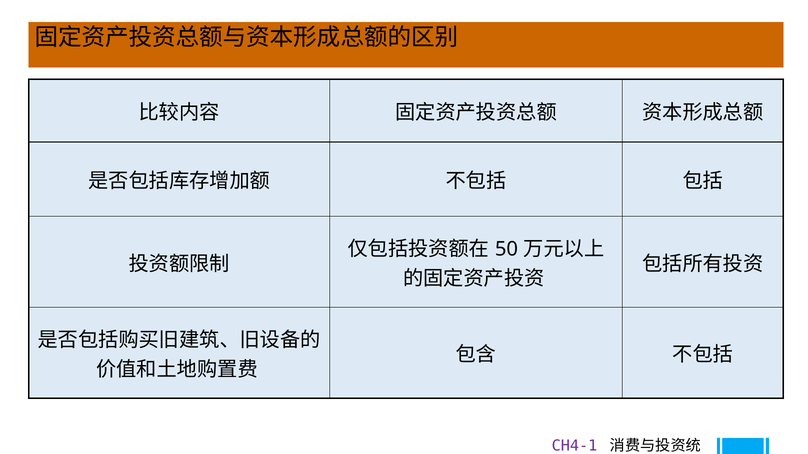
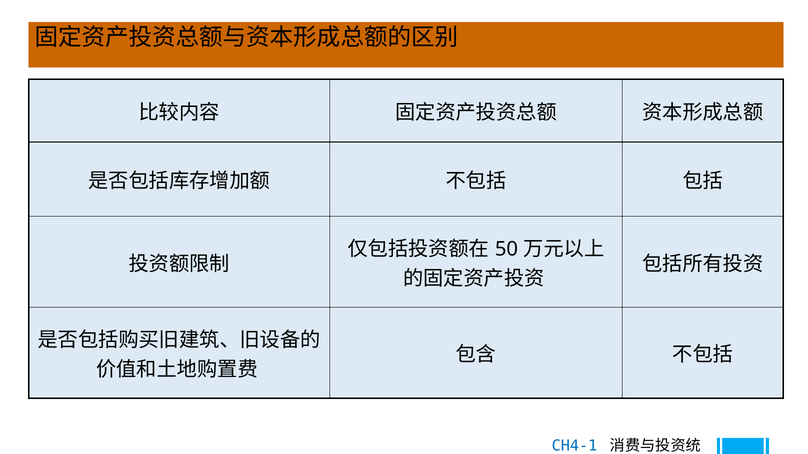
CH4-1 colour: purple -> blue (574, 446)
